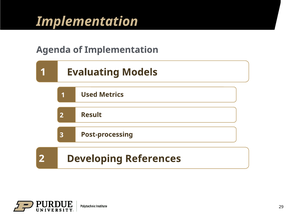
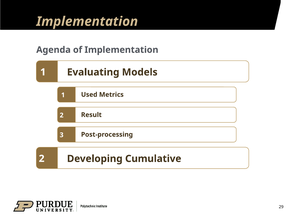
References: References -> Cumulative (153, 159)
